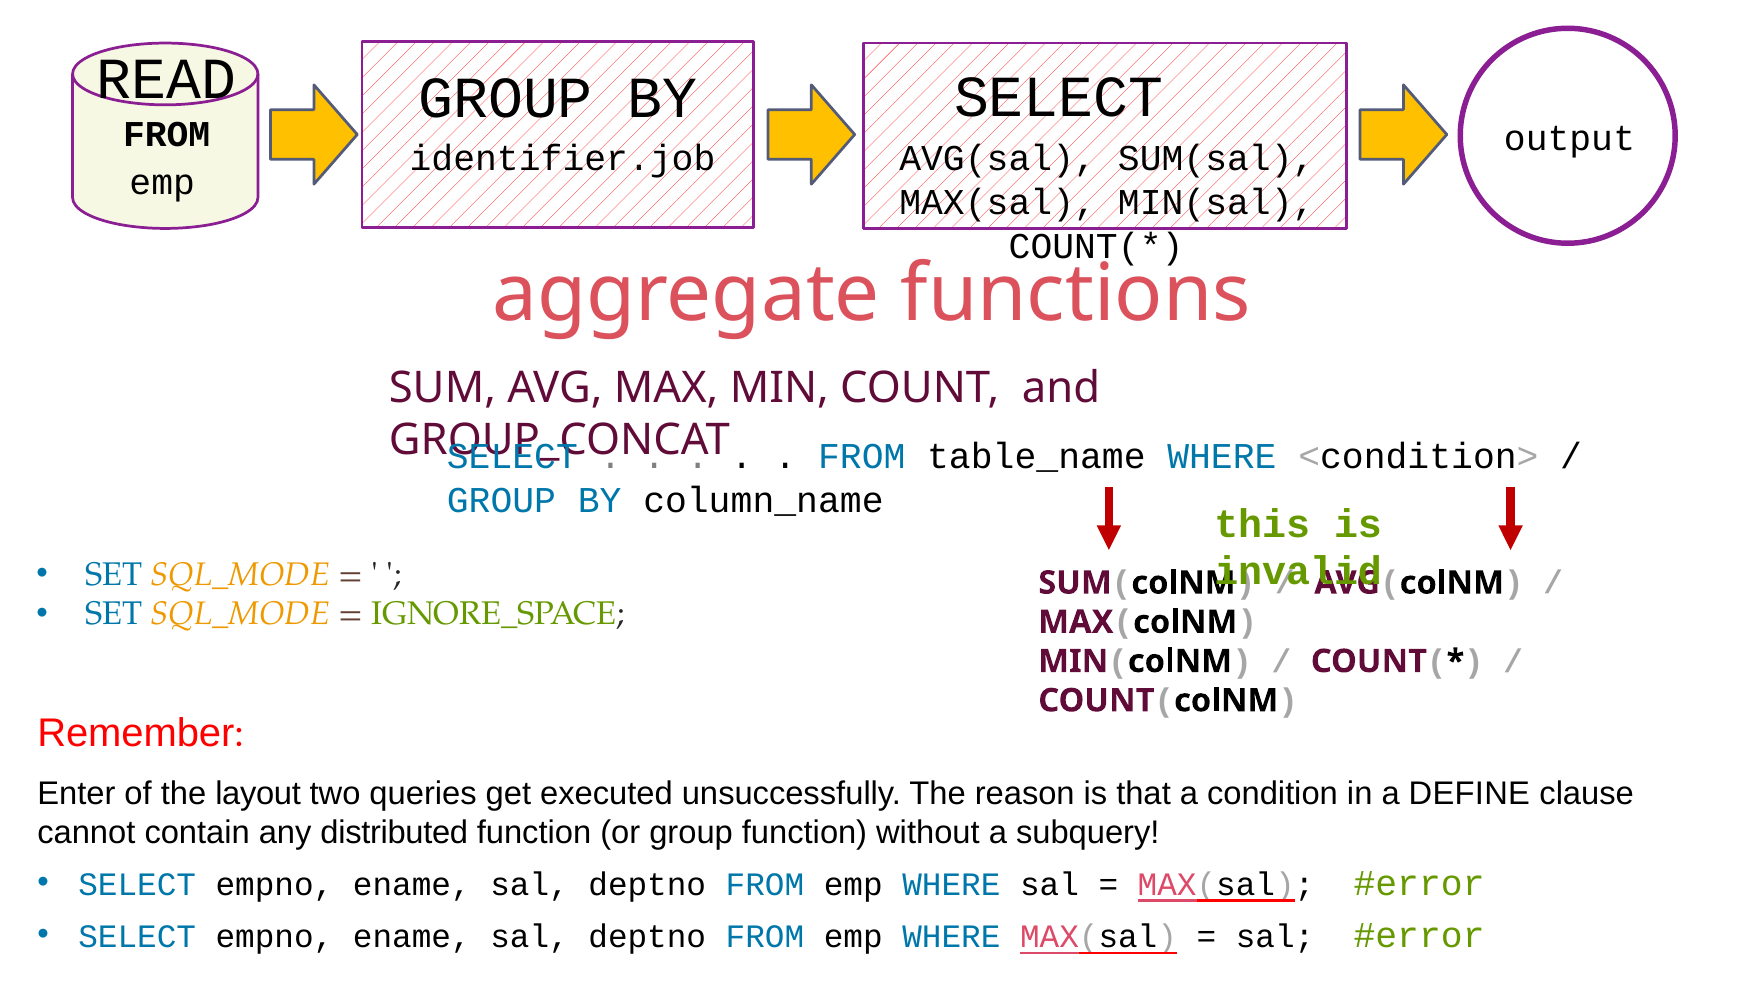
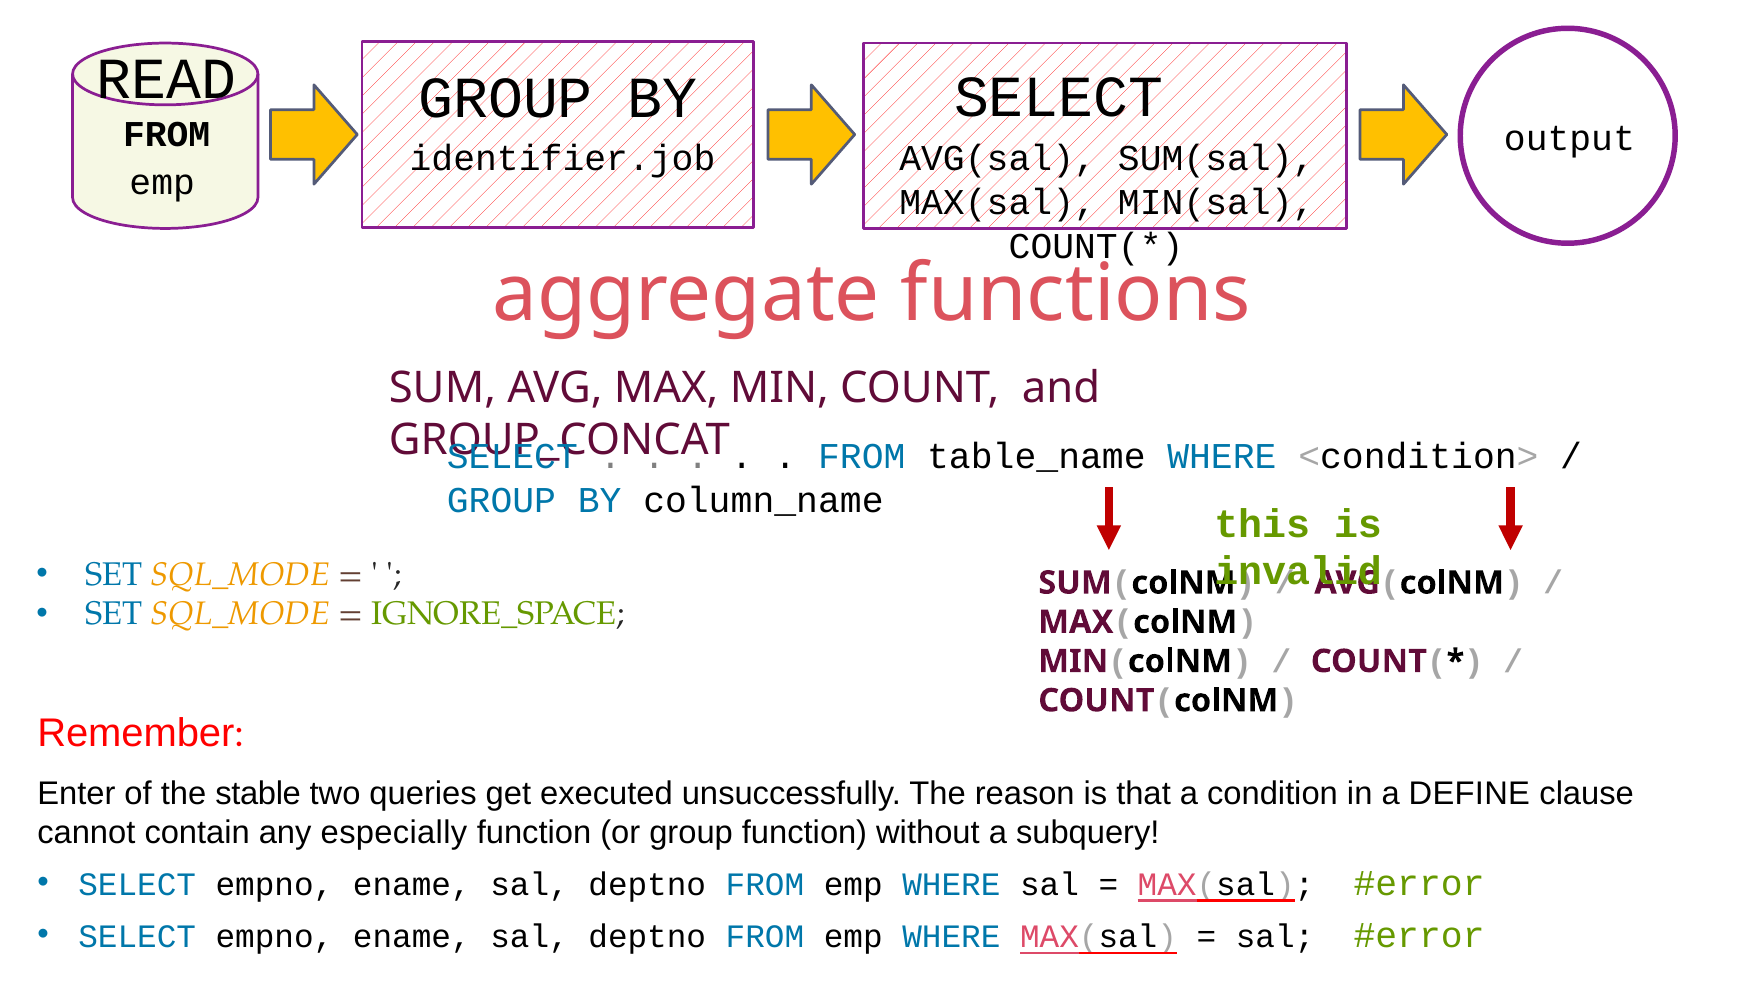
layout: layout -> stable (258, 794)
distributed: distributed -> especially (394, 833)
